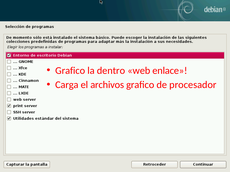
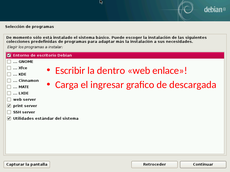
Grafico: Grafico -> Escribir (70, 71)
archivos: archivos -> ingresar (107, 85)
procesador: procesador -> descargada (193, 85)
